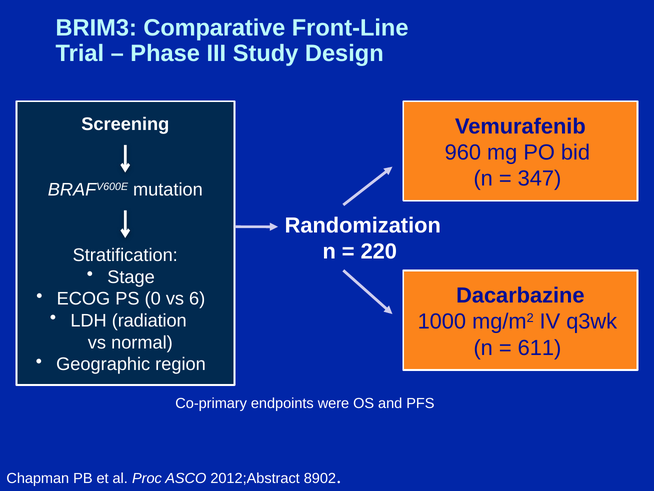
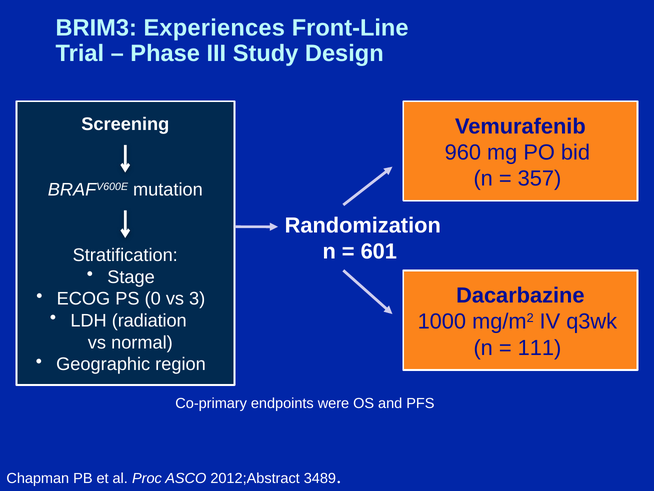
Comparative: Comparative -> Experiences (214, 28)
347: 347 -> 357 (539, 179)
220: 220 -> 601 (379, 252)
6: 6 -> 3 (197, 299)
611: 611 -> 111 (539, 347)
8902: 8902 -> 3489 (320, 478)
